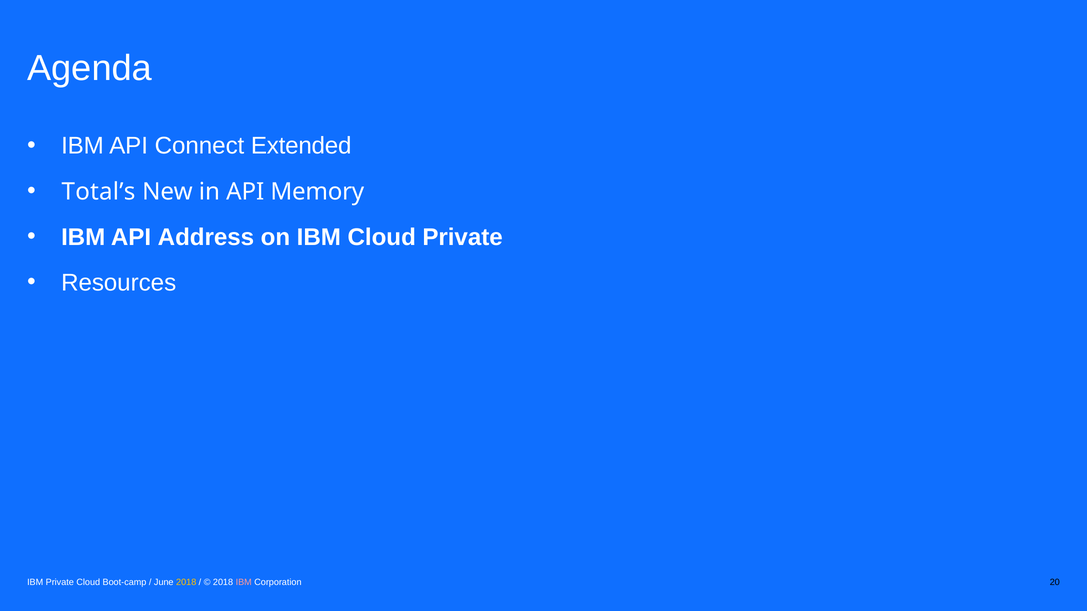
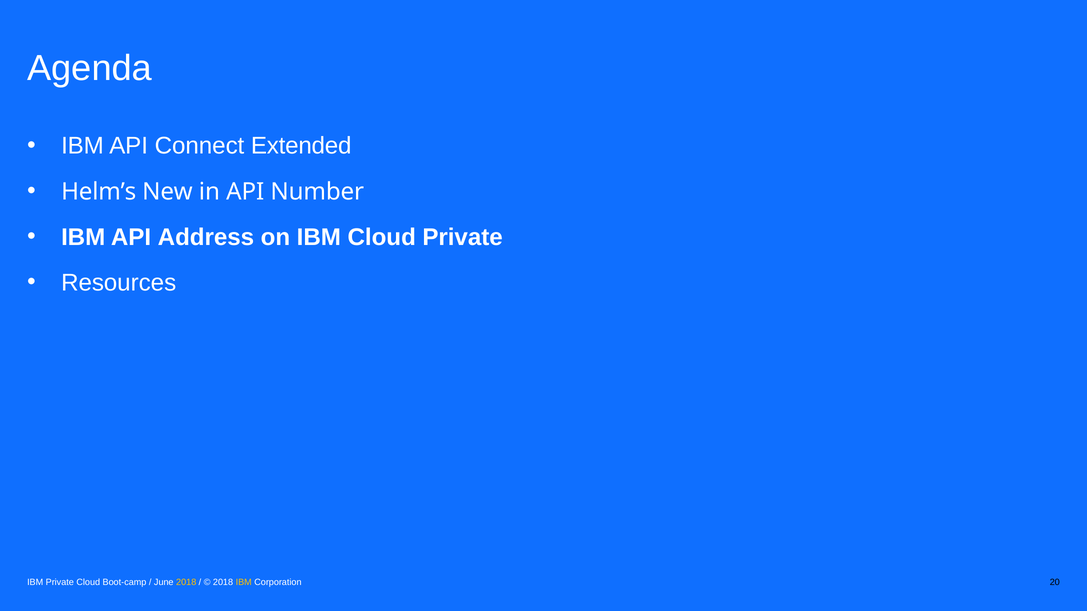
Total’s: Total’s -> Helm’s (99, 192)
Memory: Memory -> Number (317, 192)
IBM colour: pink -> yellow (244, 583)
